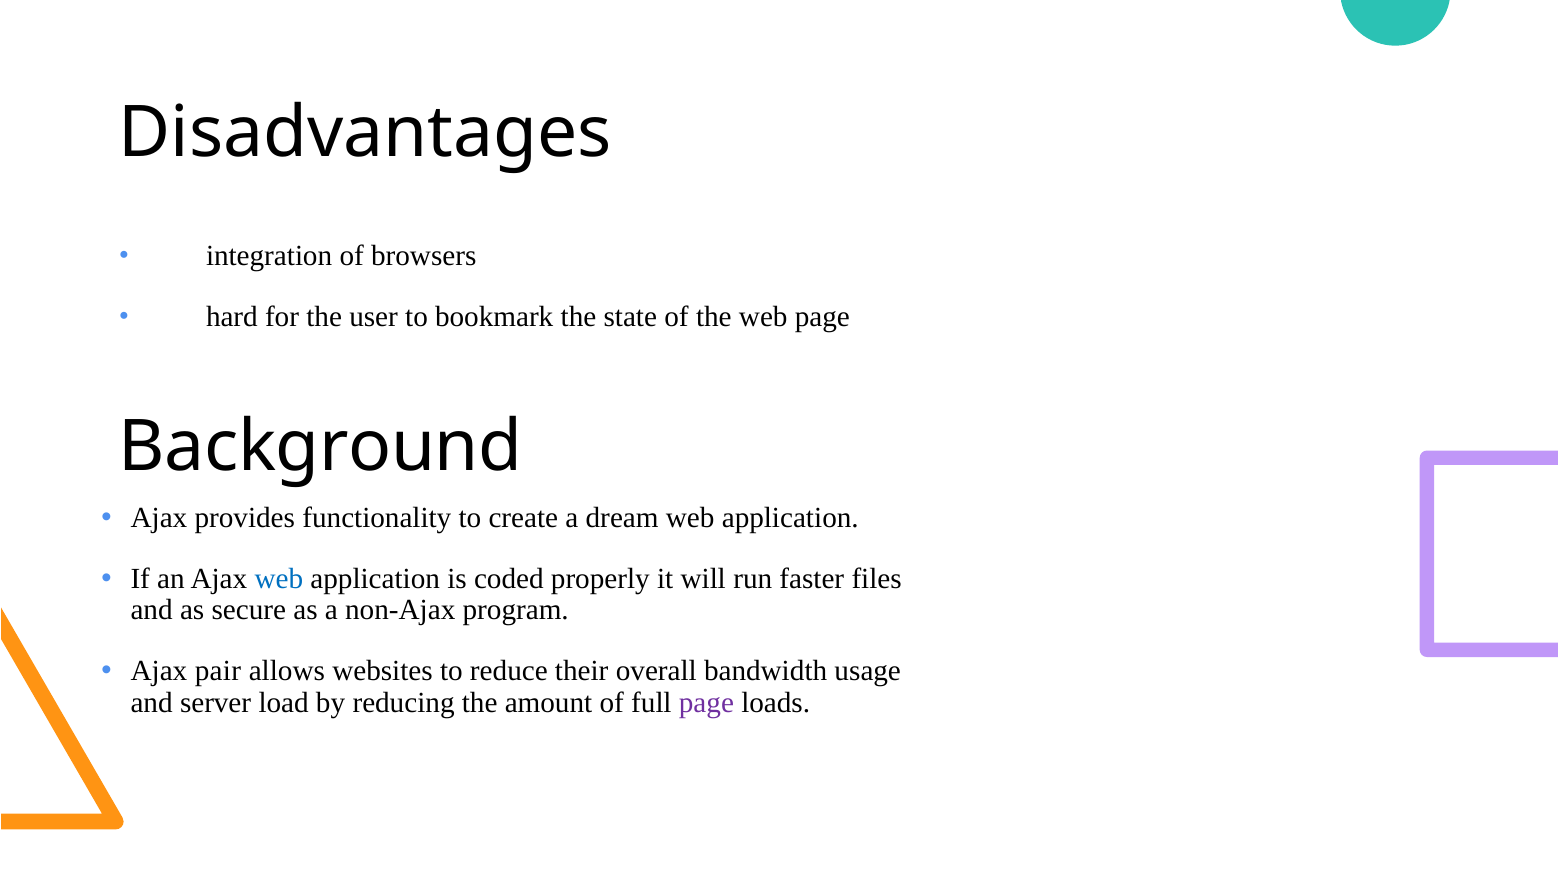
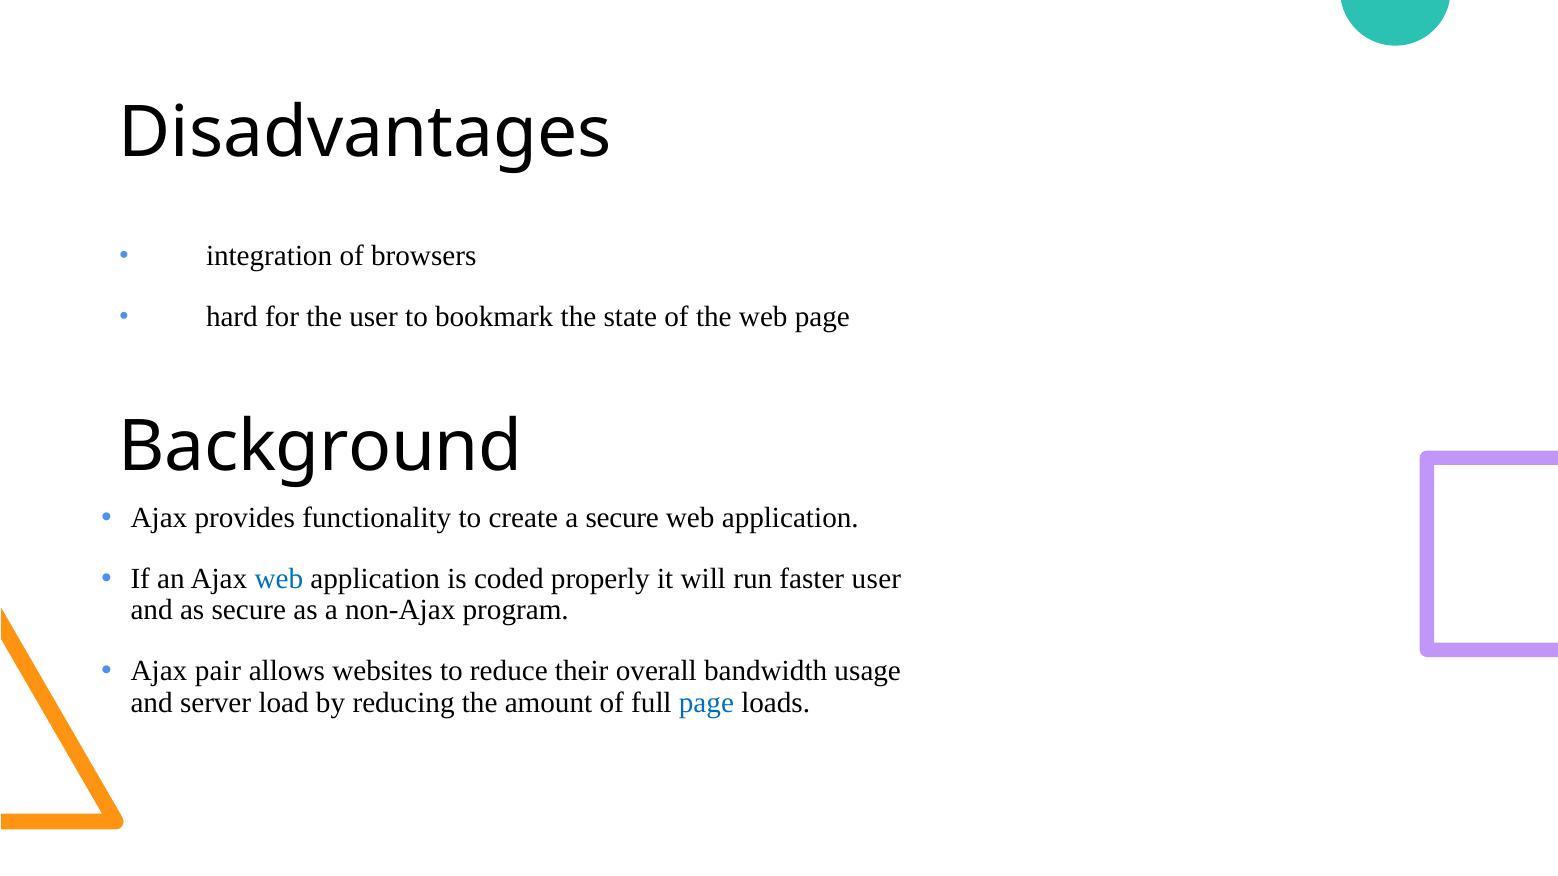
a dream: dream -> secure (622, 518)
faster files: files -> user (876, 579)
page colour: purple -> blue (706, 703)
